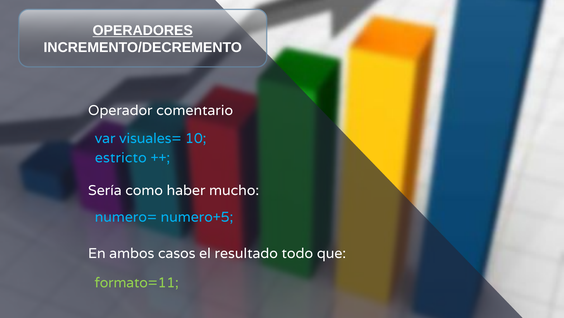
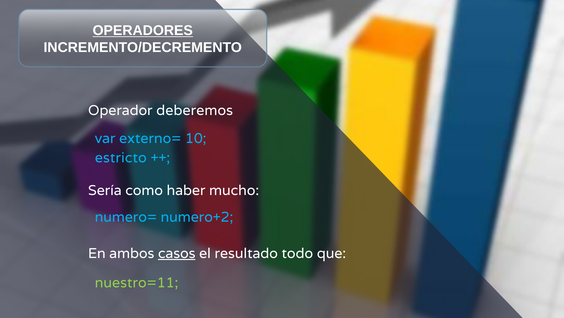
comentario: comentario -> deberemos (195, 110)
visuales=: visuales= -> externo= (150, 138)
numero+5: numero+5 -> numero+2 (197, 217)
casos underline: none -> present (177, 253)
formato=11: formato=11 -> nuestro=11 (137, 282)
